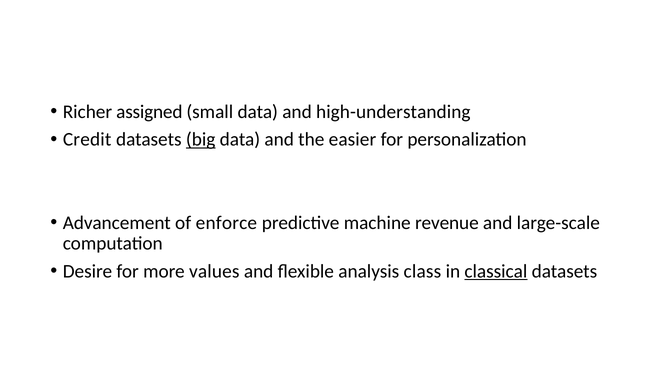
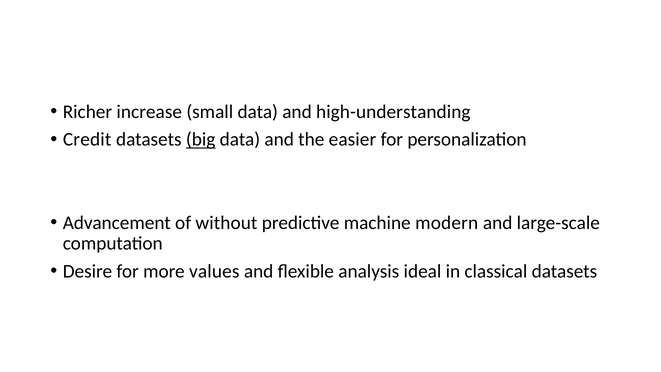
assigned: assigned -> increase (149, 112)
enforce: enforce -> without (226, 223)
revenue: revenue -> modern (447, 223)
class: class -> ideal (422, 271)
classical underline: present -> none (496, 271)
